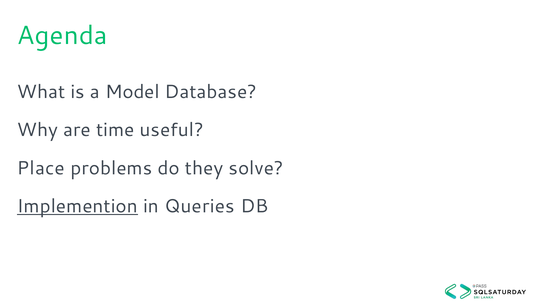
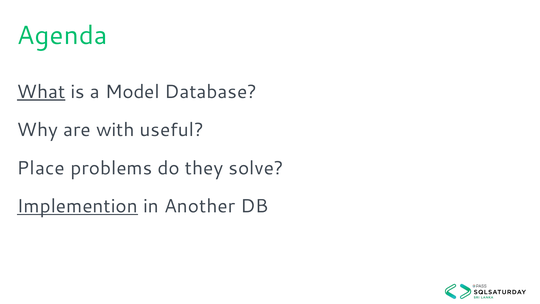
What underline: none -> present (41, 92)
time: time -> with (115, 130)
Queries: Queries -> Another (200, 206)
